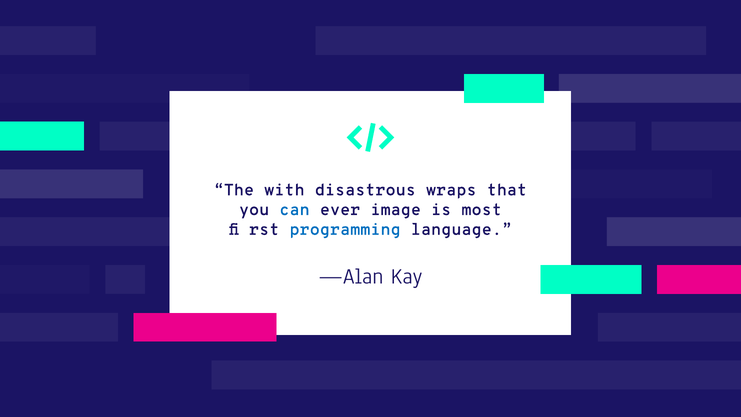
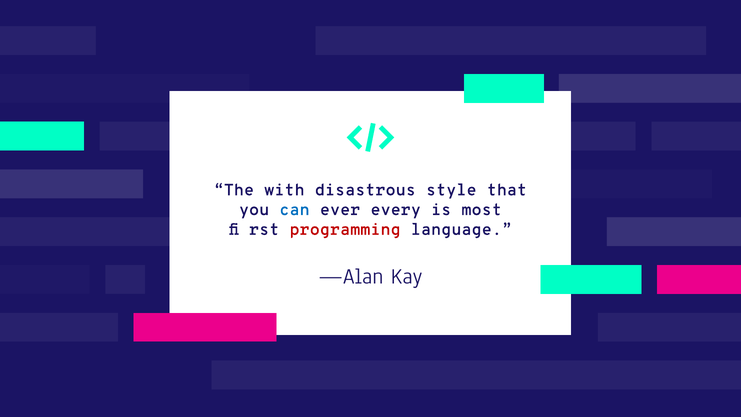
wraps: wraps -> style (451, 190)
image: image -> every (396, 210)
programming colour: blue -> red (345, 229)
